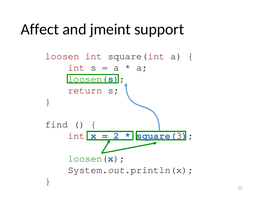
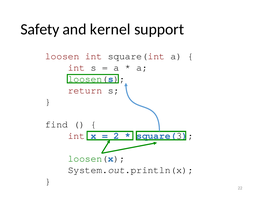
Affect: Affect -> Safety (40, 29)
jmeint: jmeint -> kernel (110, 29)
